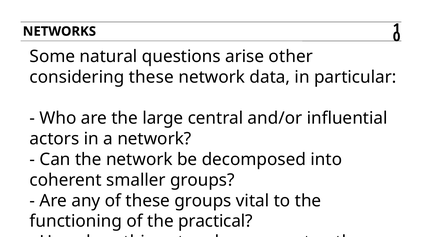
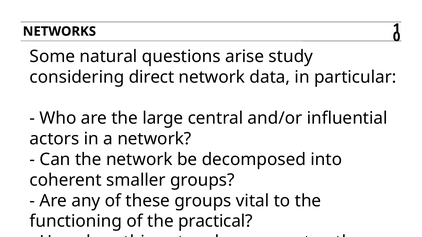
arise other: other -> study (291, 56)
considering these: these -> direct (151, 77)
